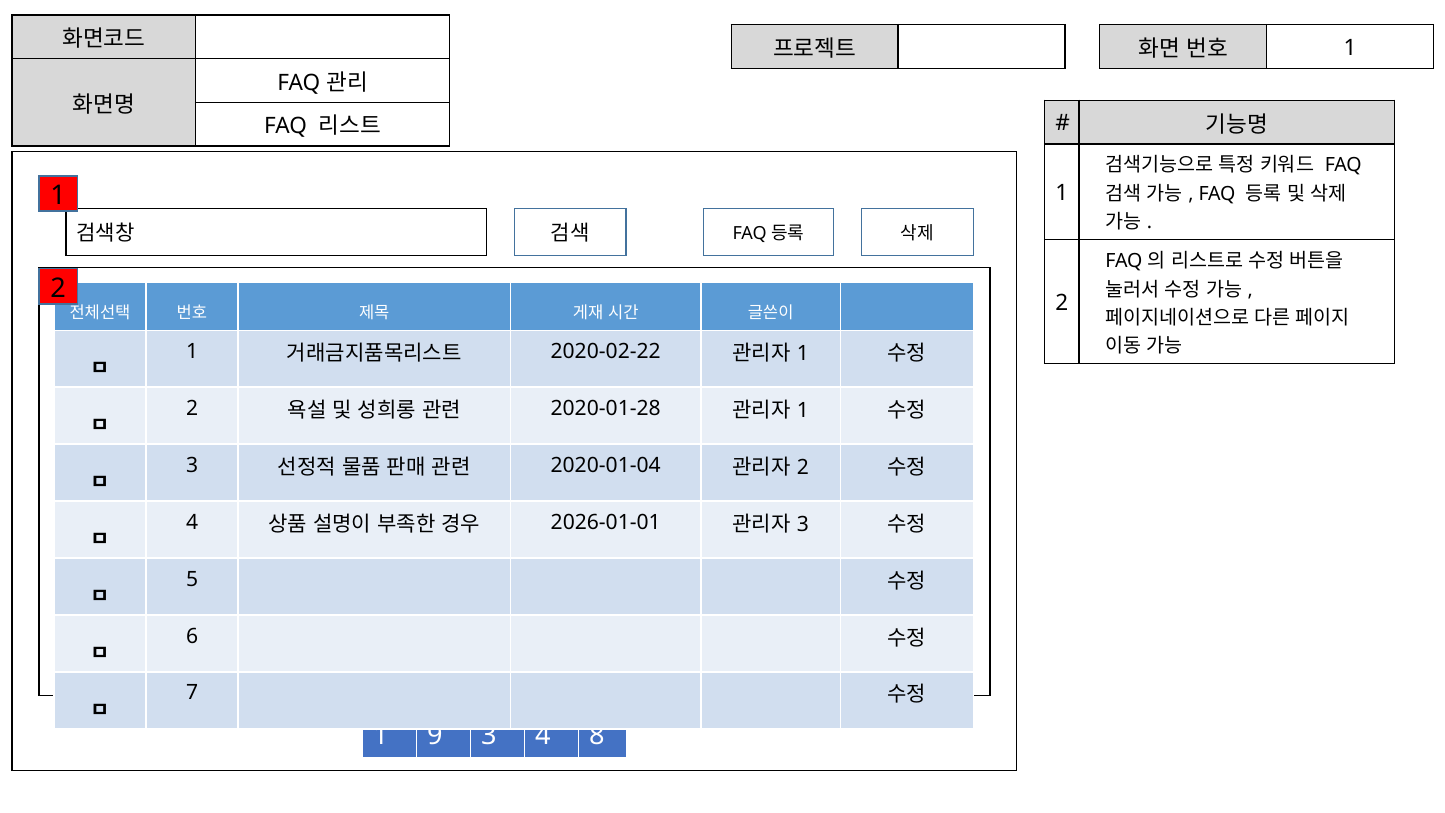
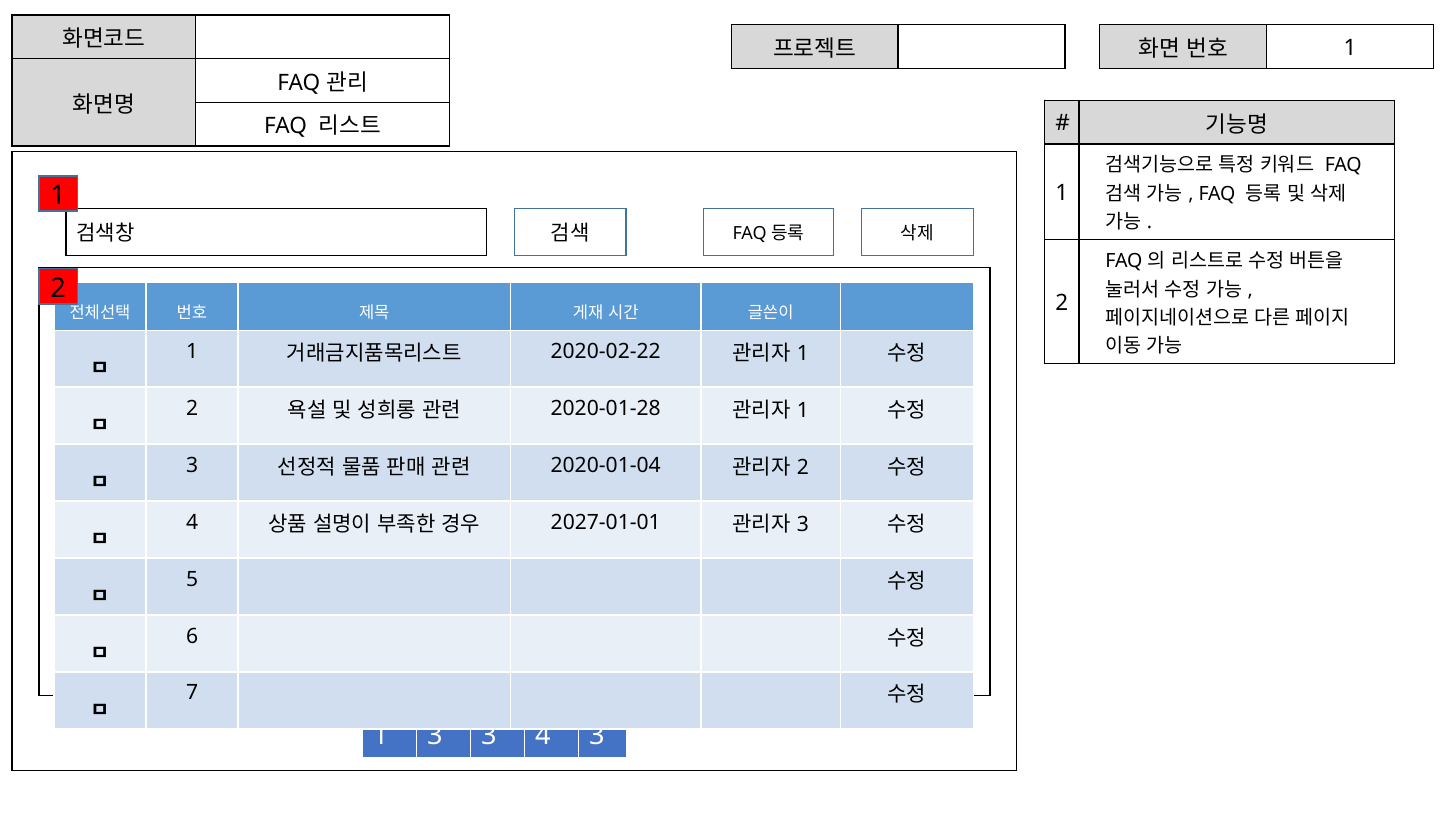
2026-01-01: 2026-01-01 -> 2027-01-01 (606, 522)
1 9: 9 -> 3 (435, 736)
4 8: 8 -> 3 (597, 736)
